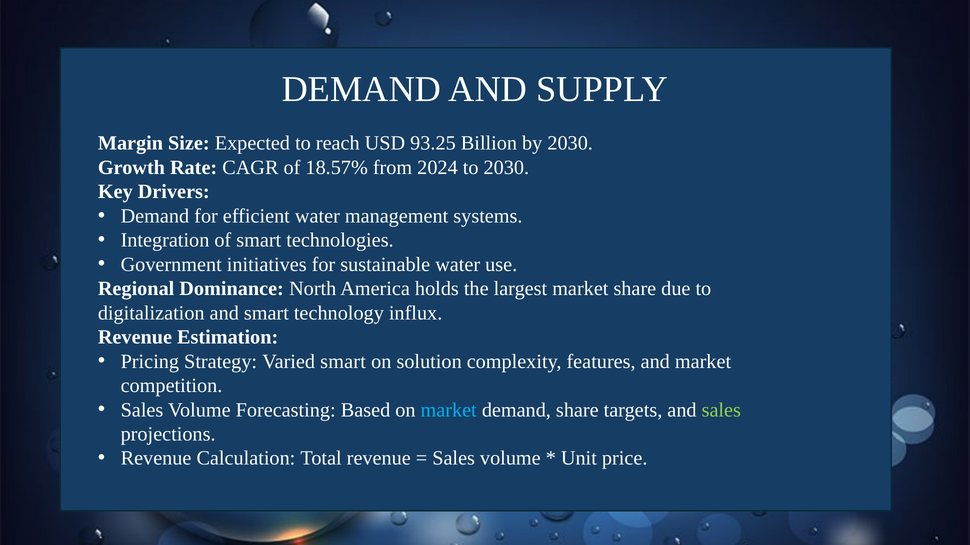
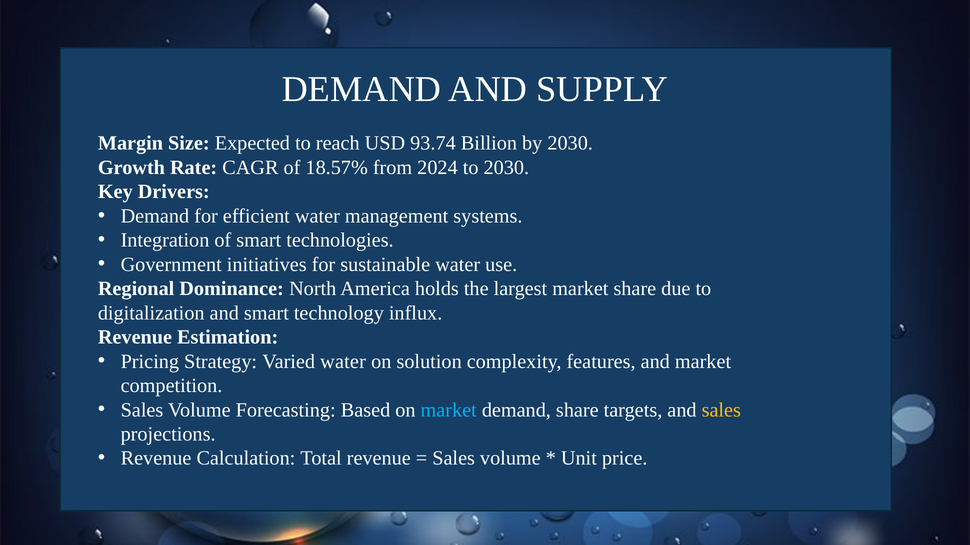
93.25: 93.25 -> 93.74 (433, 143)
Varied smart: smart -> water (343, 362)
sales colour: light green -> yellow (721, 410)
